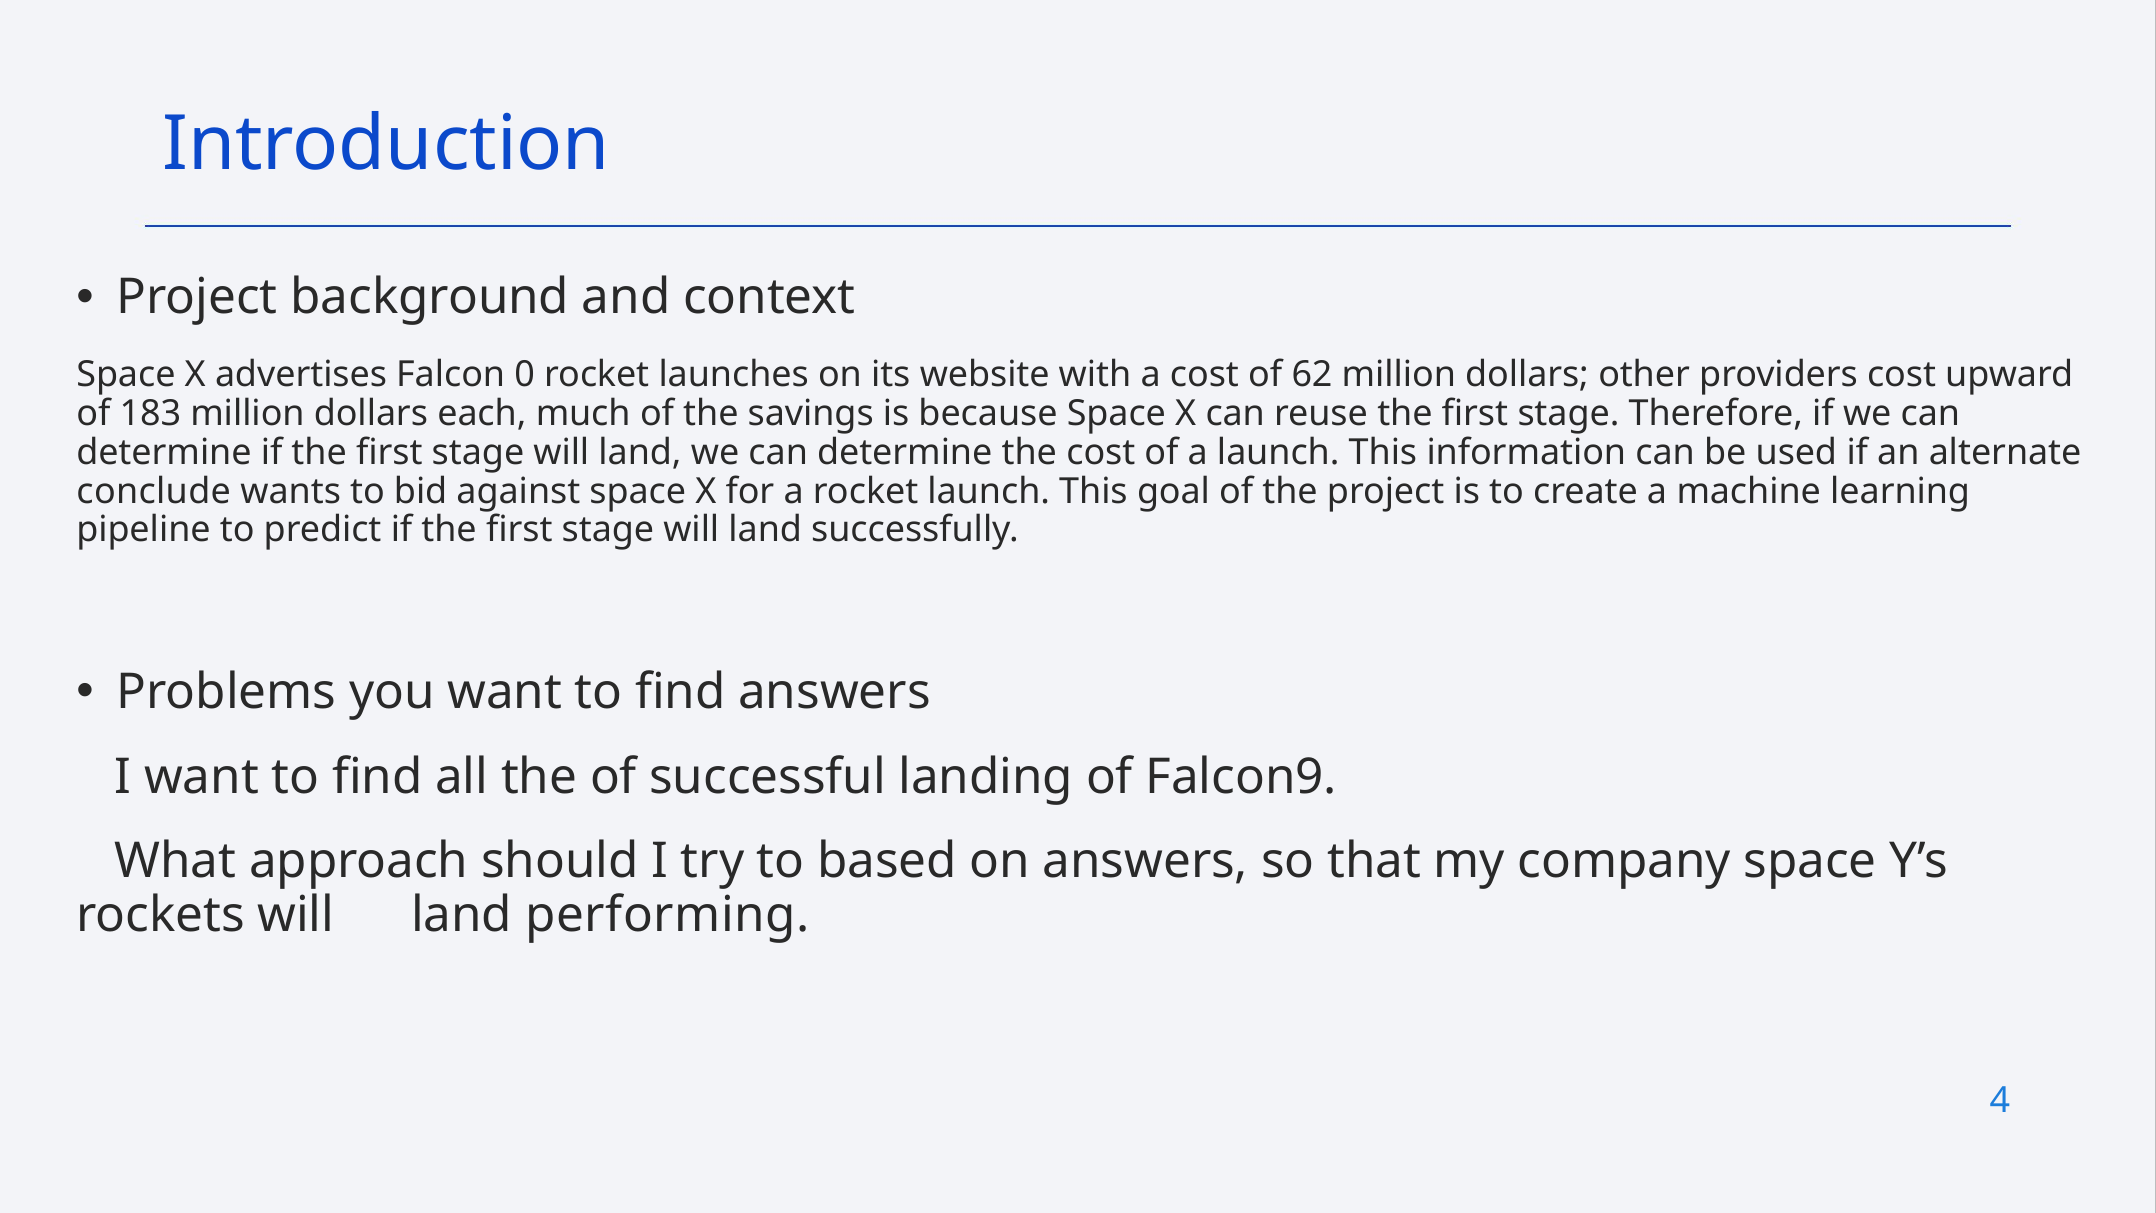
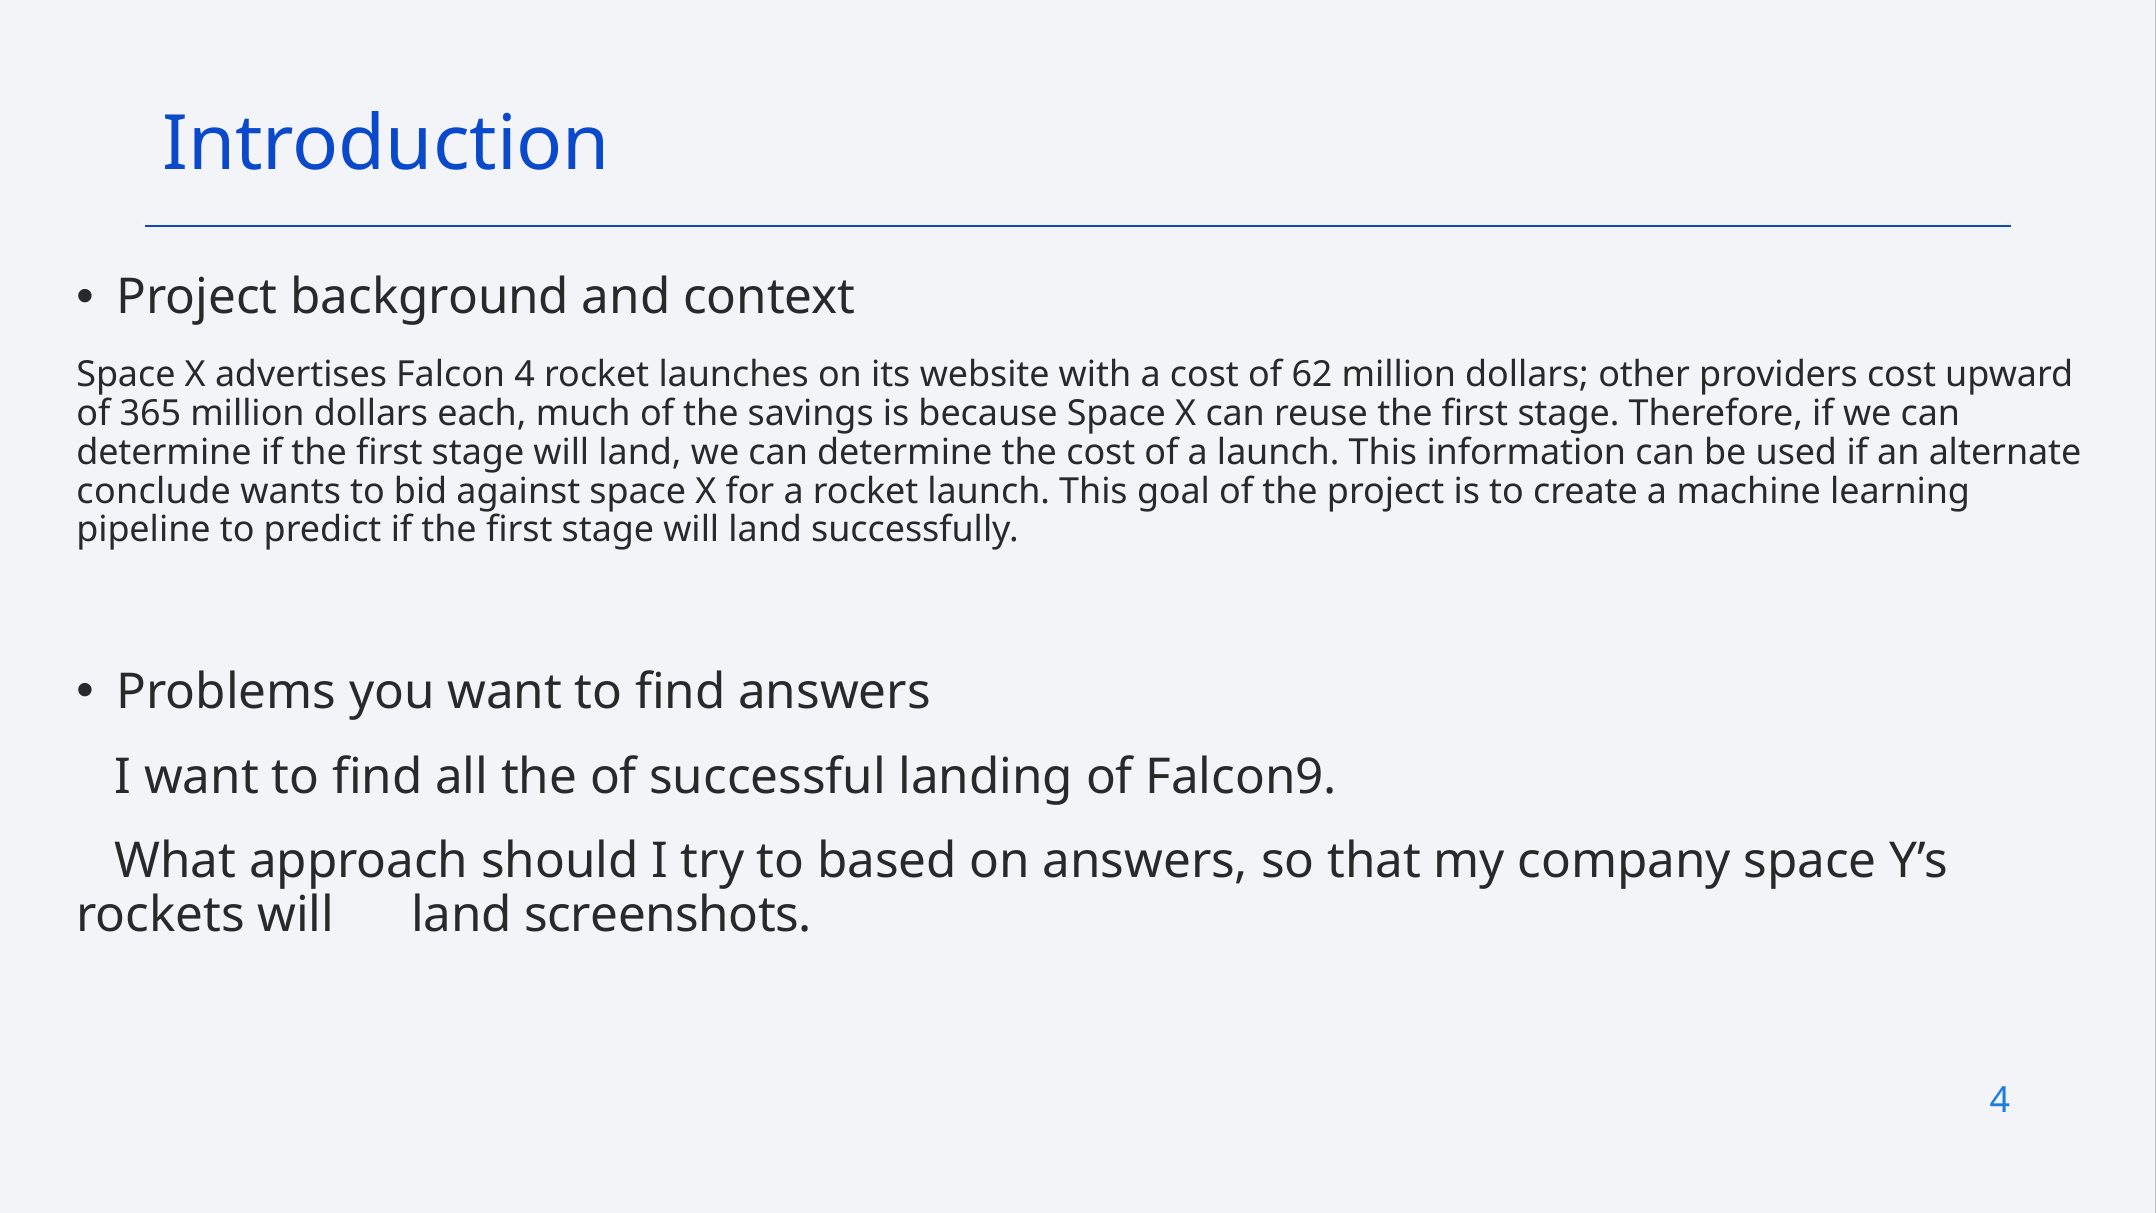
Falcon 0: 0 -> 4 (525, 375)
183: 183 -> 365 (150, 414)
performing: performing -> screenshots (668, 915)
